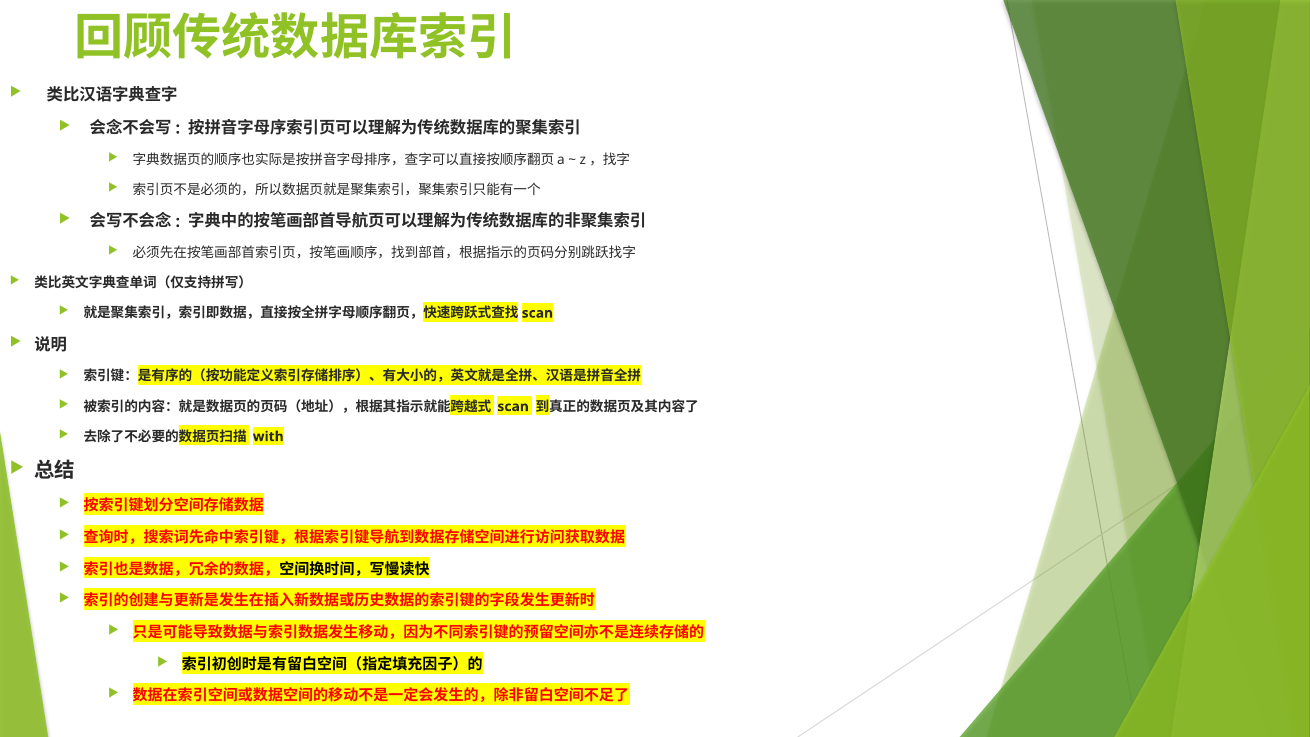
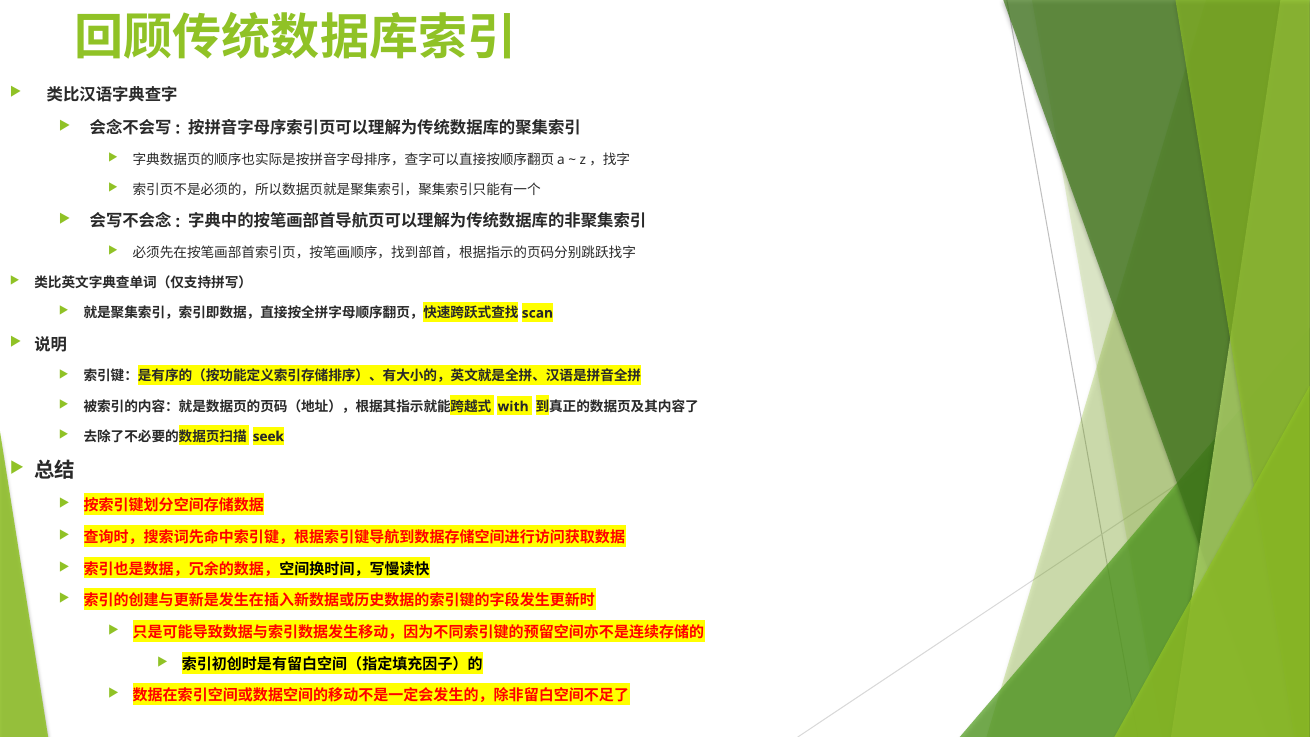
scan: scan -> with (513, 406)
with: with -> seek (268, 437)
